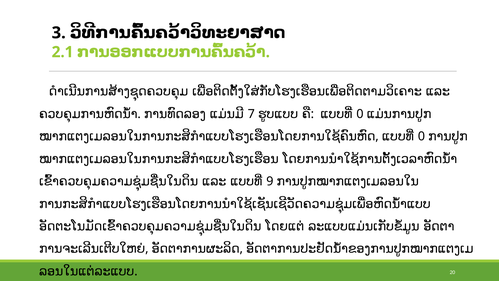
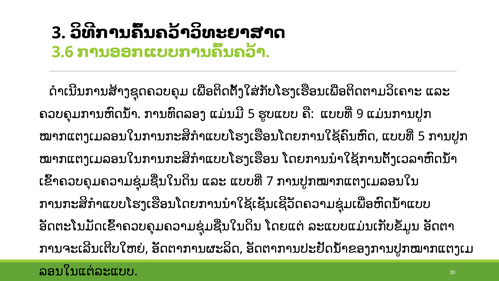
2.1: 2.1 -> 3.6 (63, 52)
7: 7 -> 5 (251, 114)
0: 0 -> 9 (360, 114)
0: 0 -> 5 (421, 136)
9: 9 -> 7 (270, 181)
